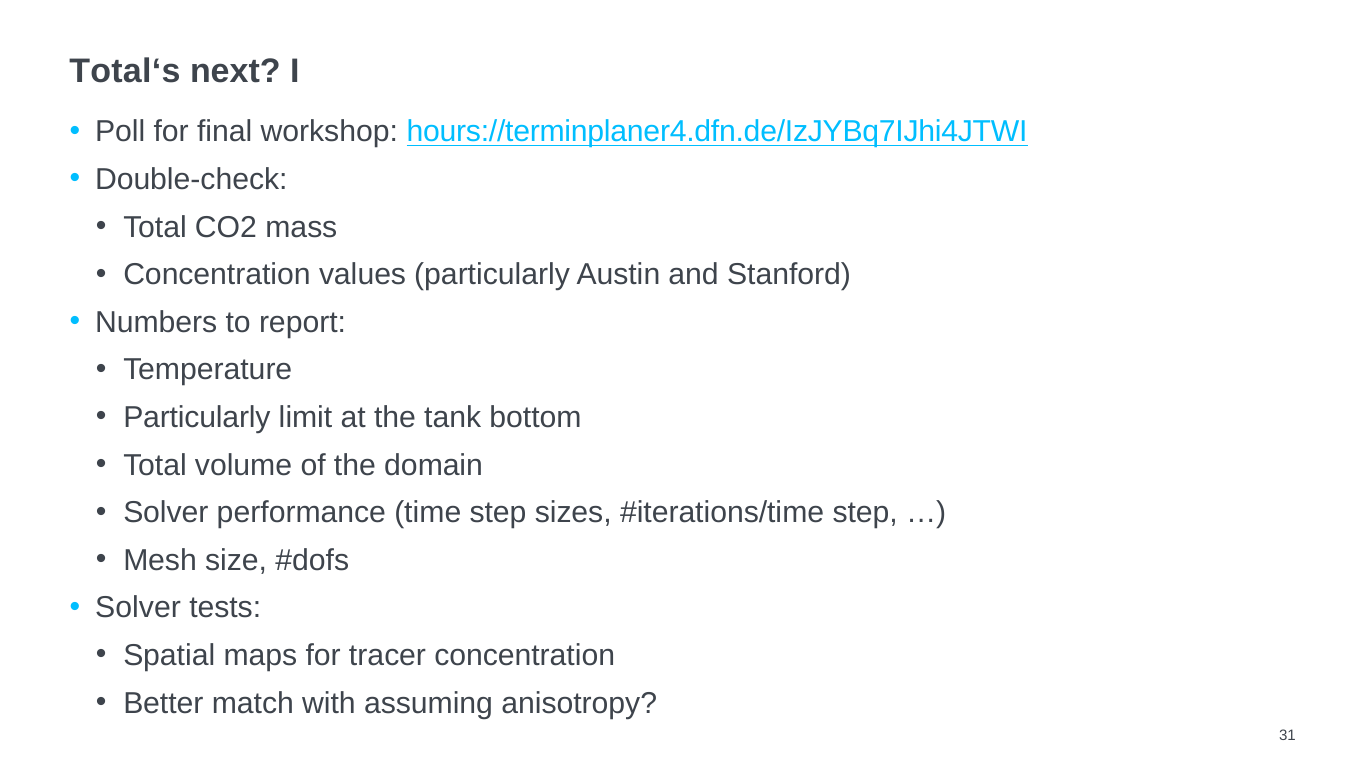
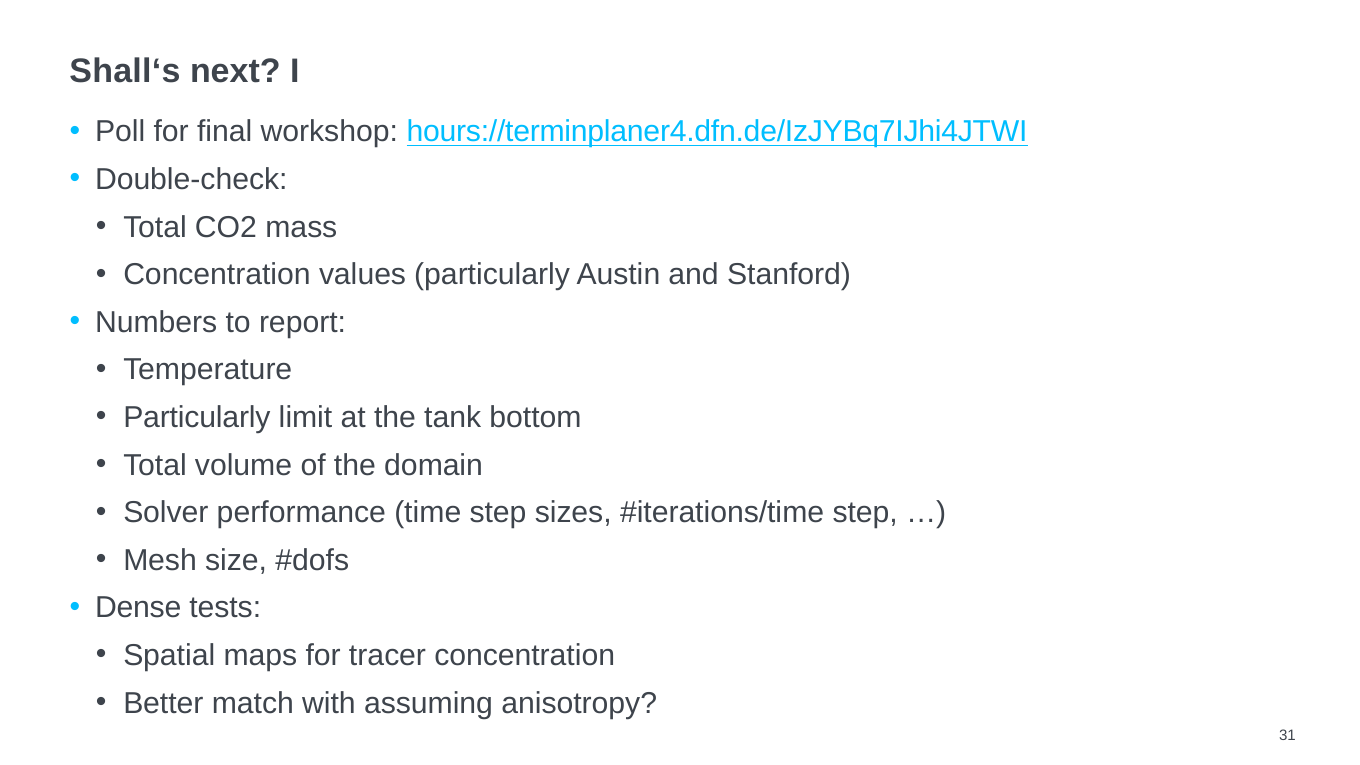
Total‘s: Total‘s -> Shall‘s (125, 71)
Solver: Solver -> Dense (138, 608)
